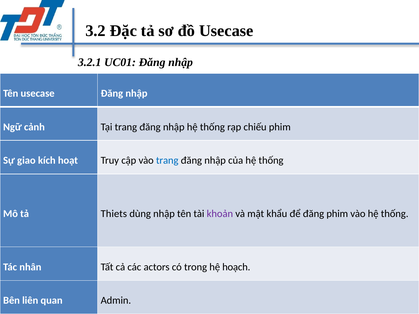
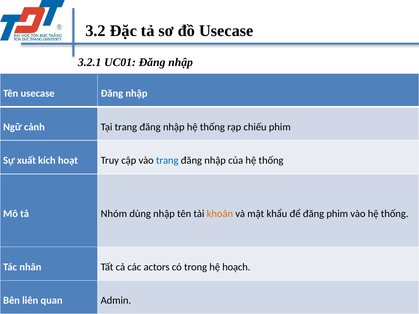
giao: giao -> xuất (26, 161)
Thiets: Thiets -> Nhóm (114, 214)
khoản colour: purple -> orange (220, 214)
